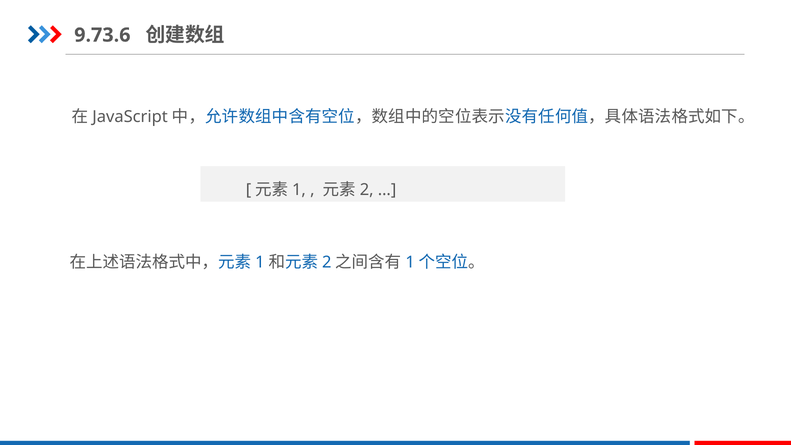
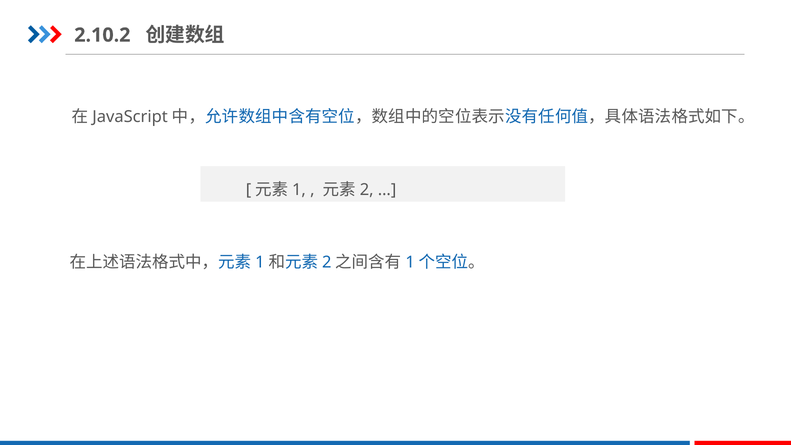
9.73.6: 9.73.6 -> 2.10.2 (102, 35)
